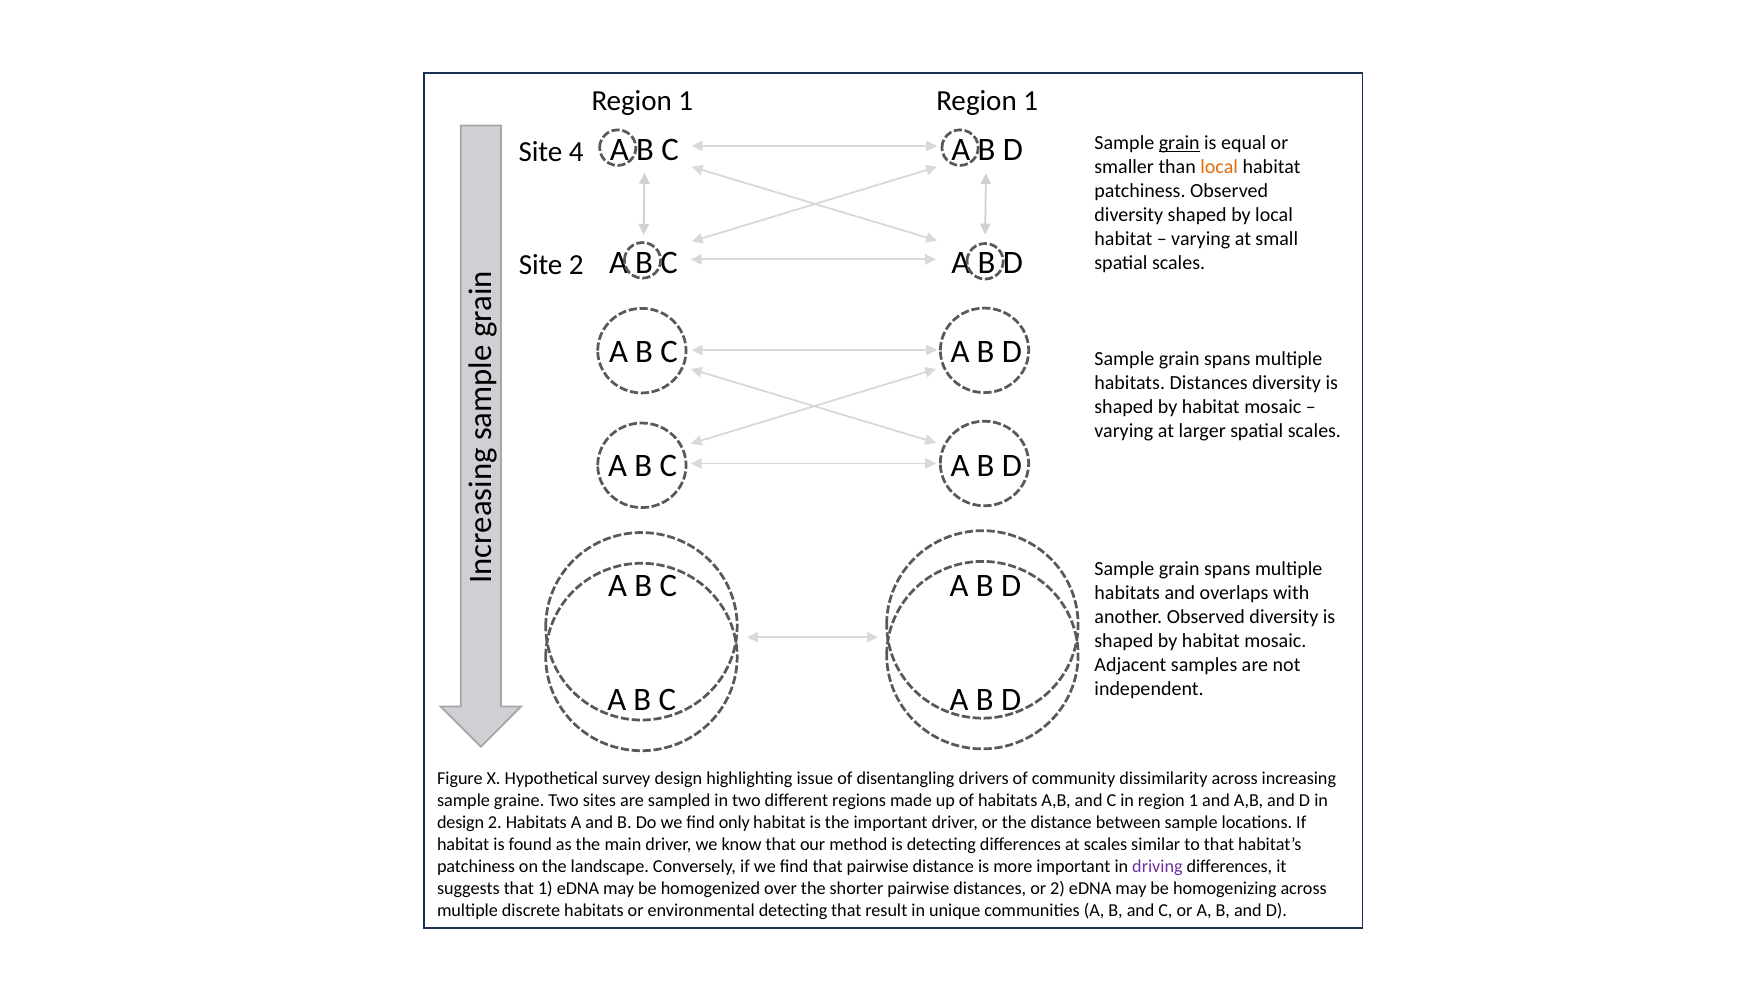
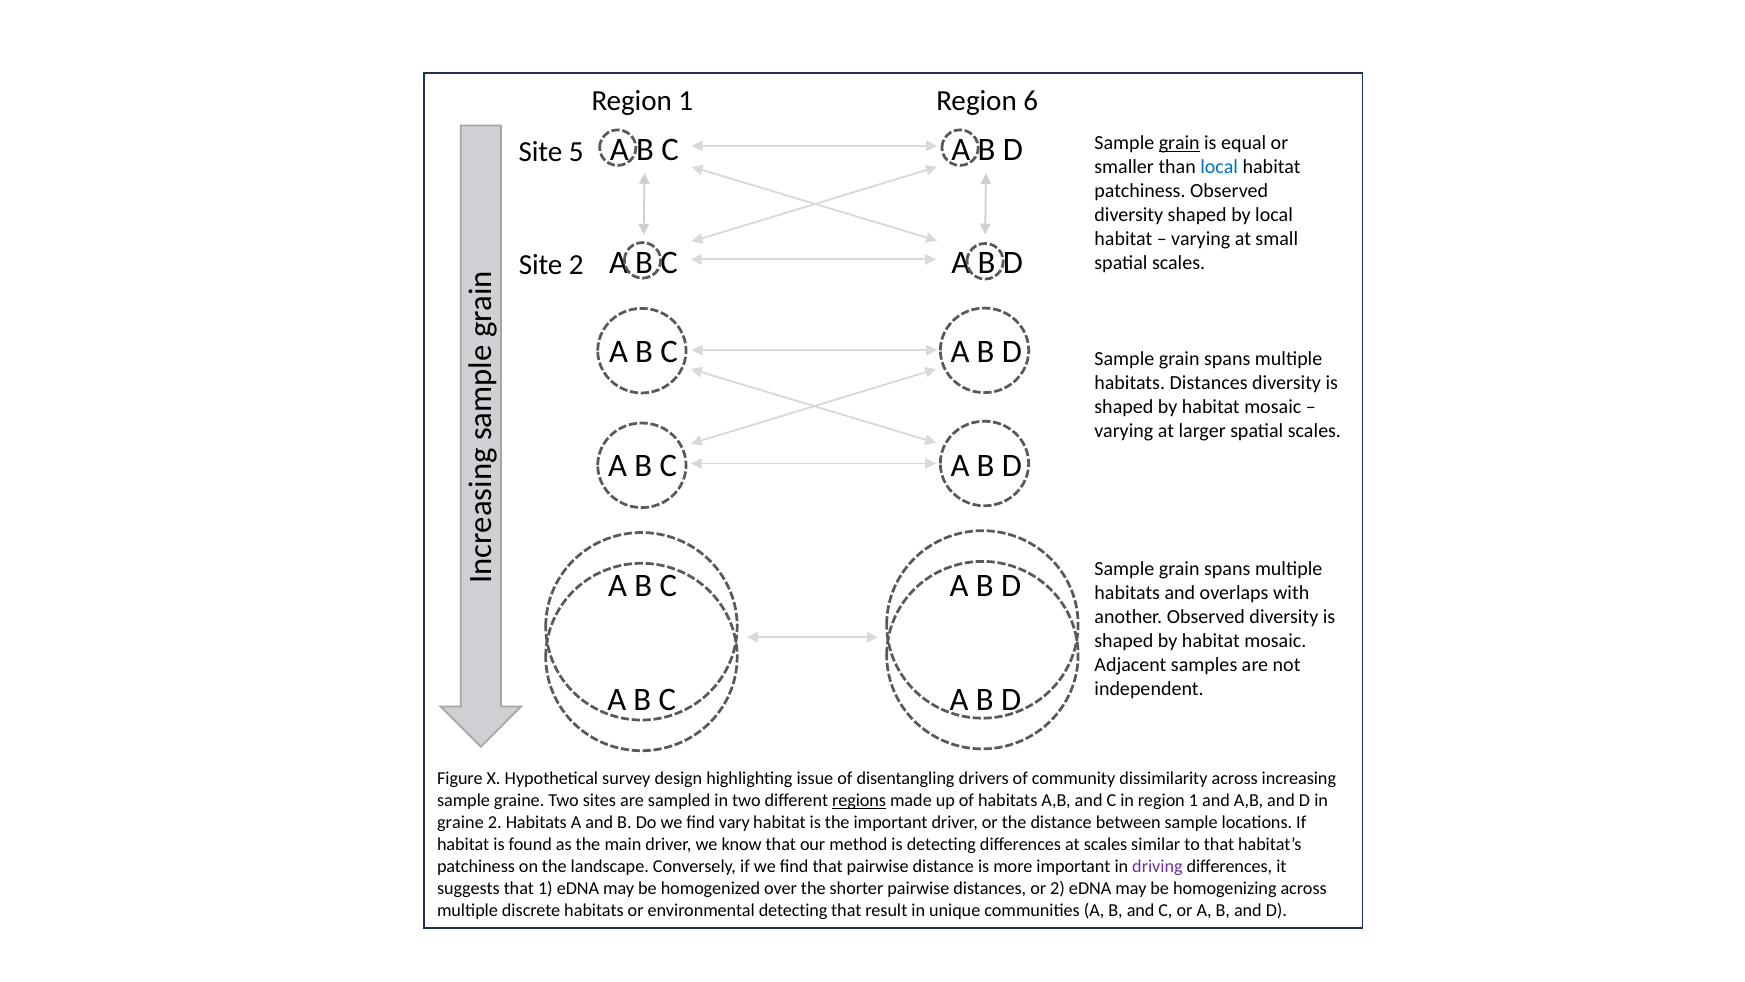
1 Region 1: 1 -> 6 (1031, 100)
4: 4 -> 5 (576, 151)
local colour: orange -> blue (1219, 167)
regions underline: none -> present (859, 800)
design: design -> graine (460, 822)
only: only -> vary (734, 822)
